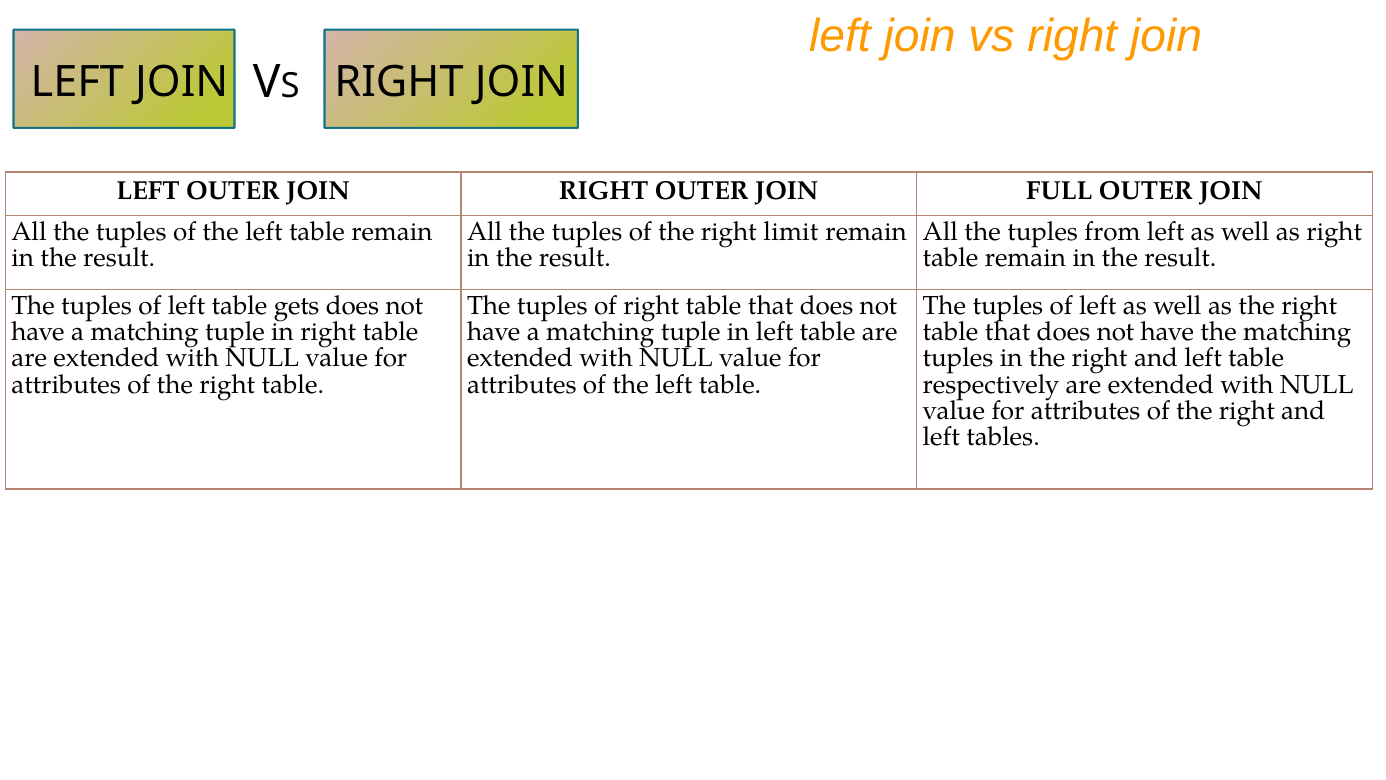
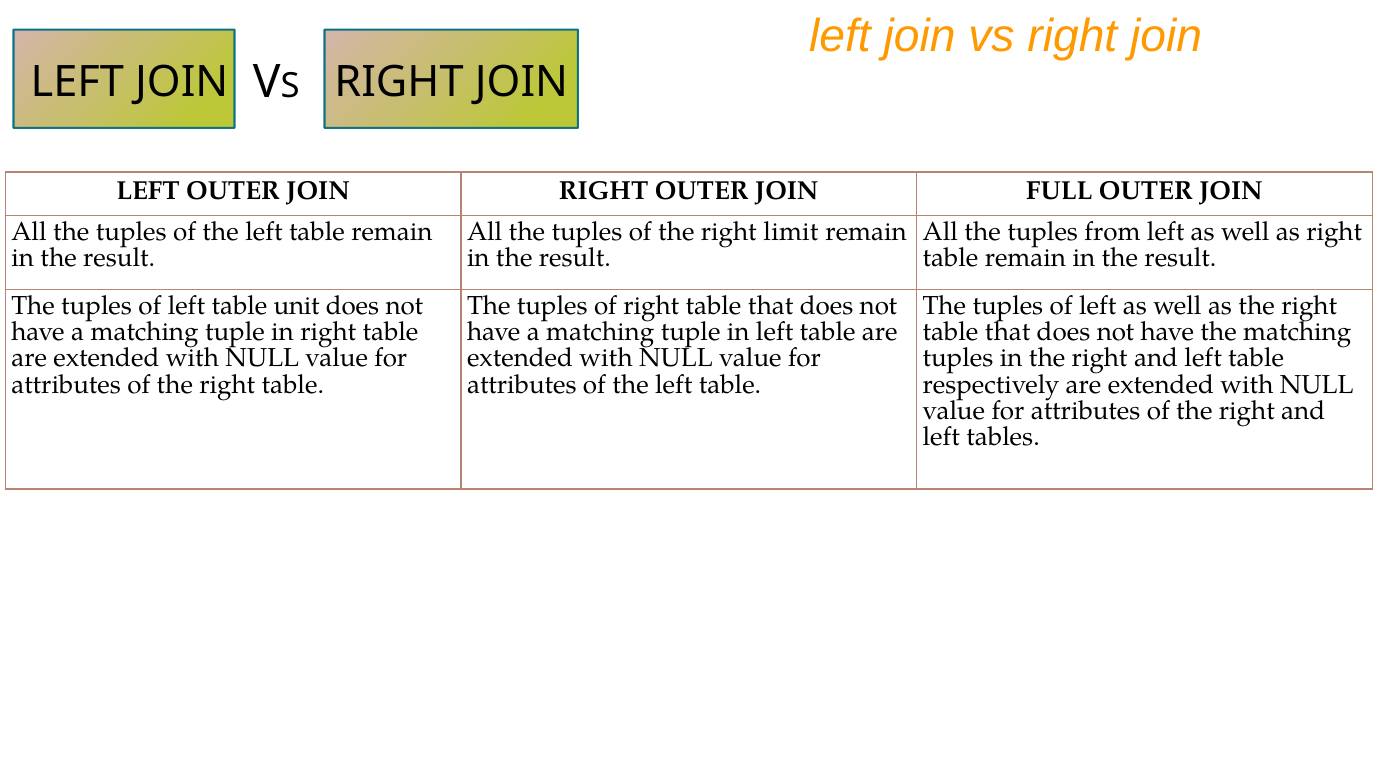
gets: gets -> unit (297, 306)
